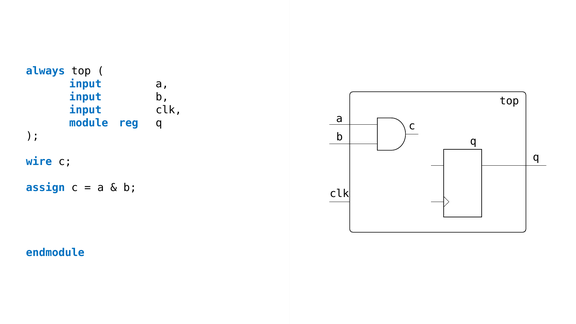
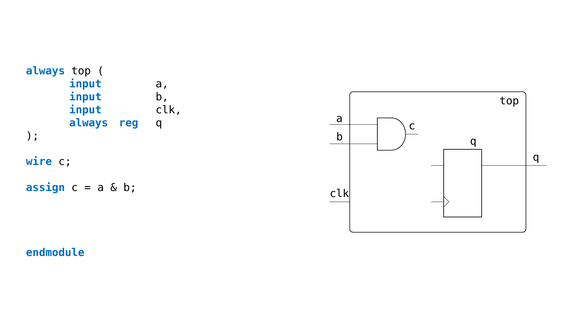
module: module -> always (89, 123)
